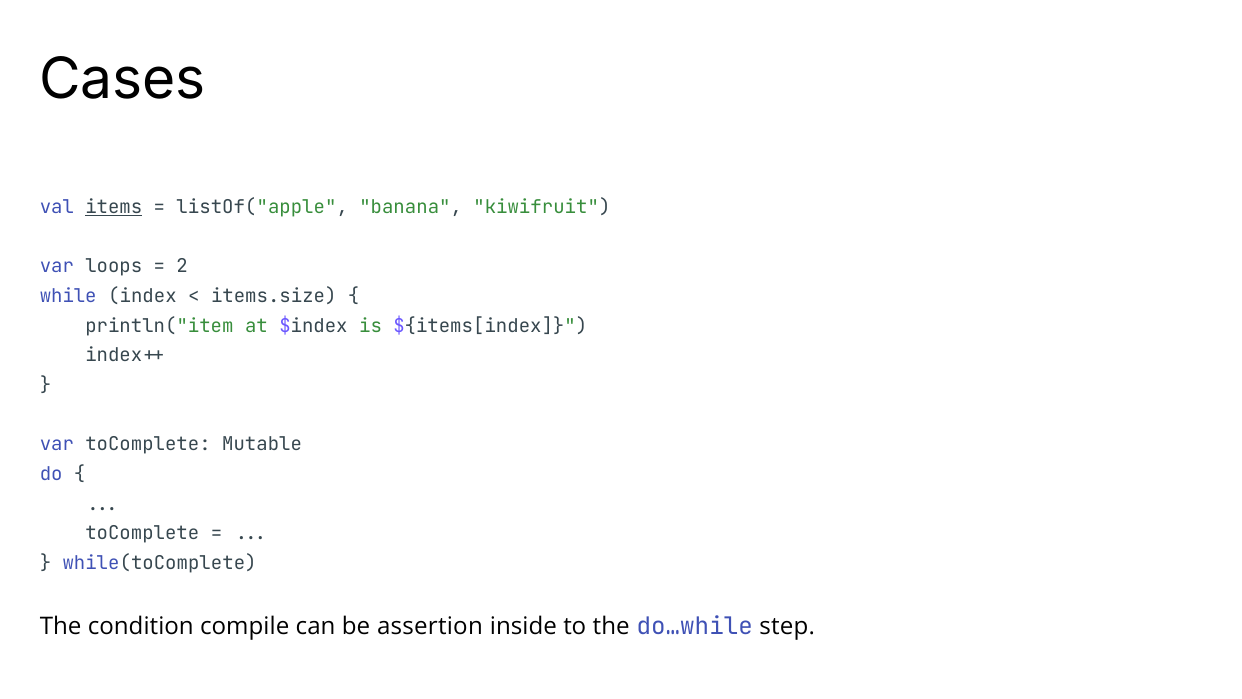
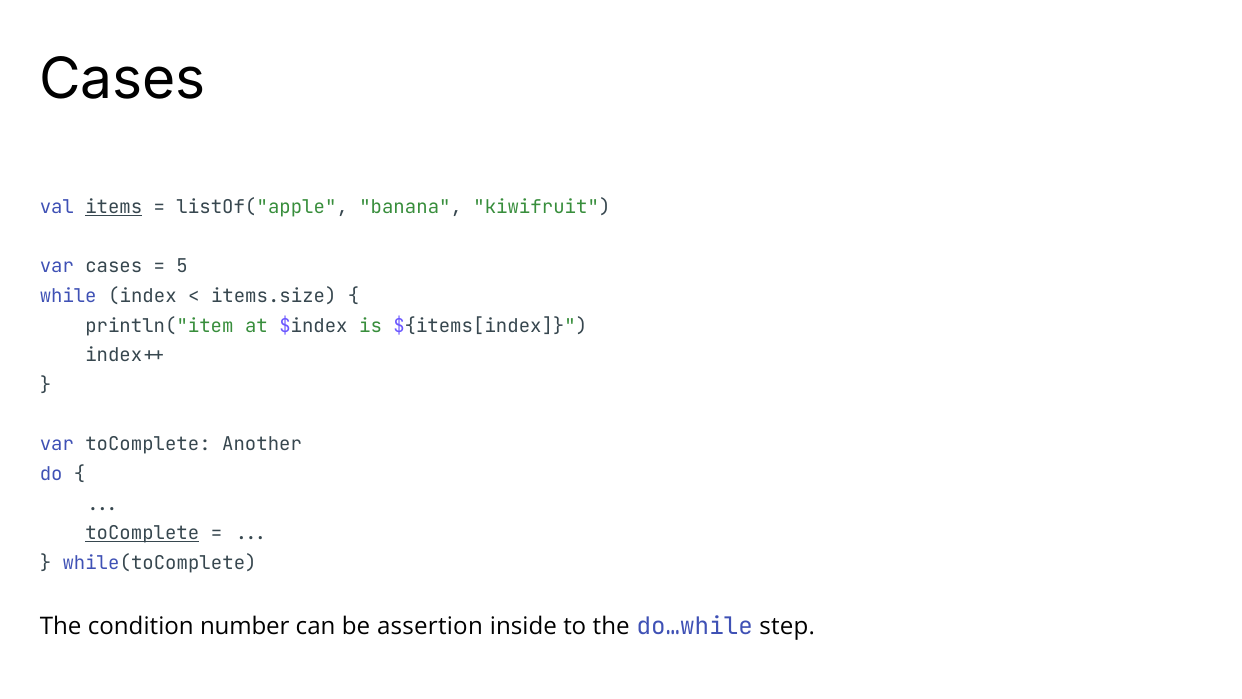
var loops: loops -> cases (114, 267)
2: 2 -> 5 (182, 267)
Mutable: Mutable -> Another (262, 444)
toComplete underline: none -> present (142, 533)
compile: compile -> number (245, 627)
